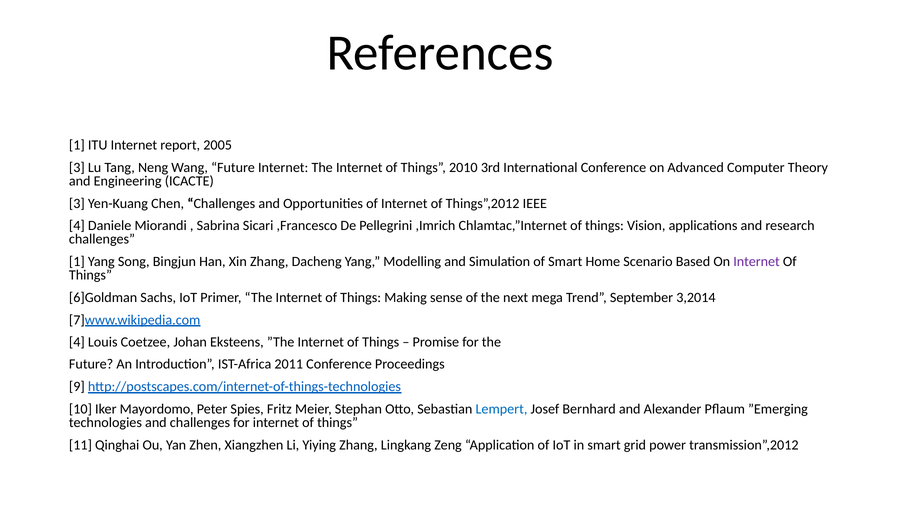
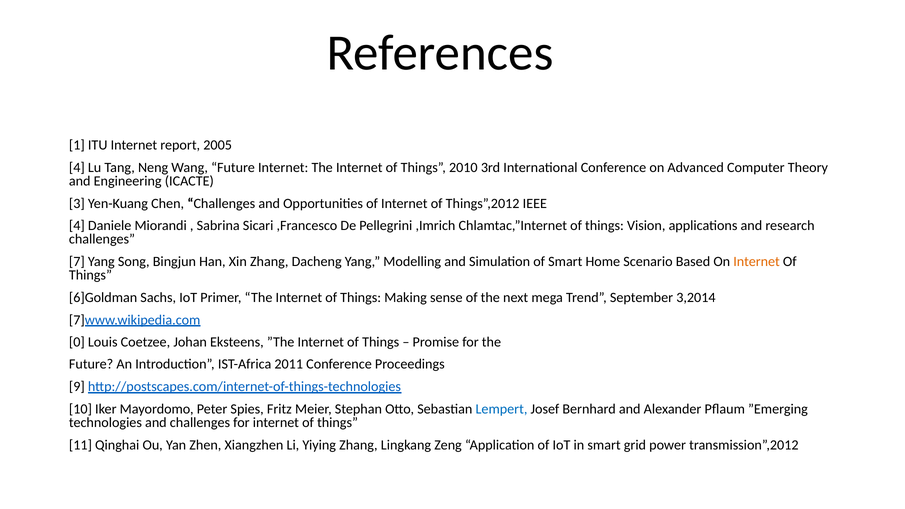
3: 3 -> 4 (77, 167)
1: 1 -> 7 (77, 262)
Internet colour: purple -> orange (757, 262)
4: 4 -> 0 (77, 342)
